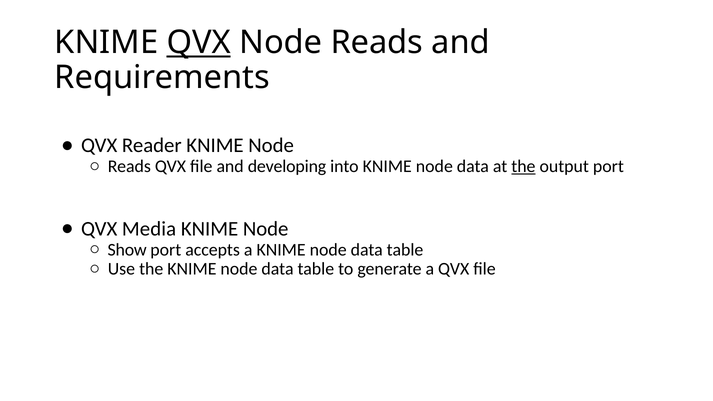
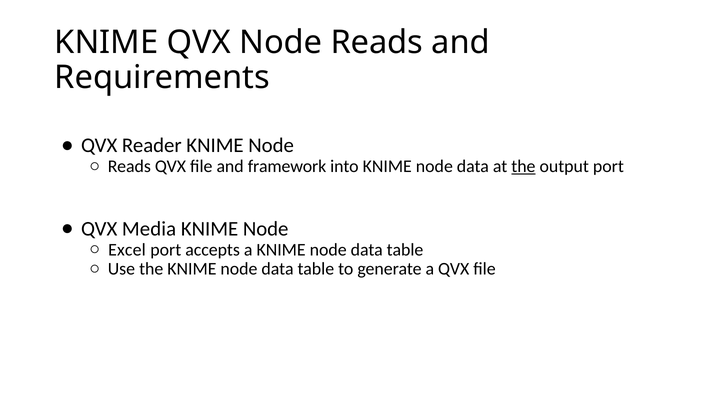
QVX underline: present -> none (199, 42)
developing: developing -> framework (287, 166)
Show: Show -> Excel (127, 250)
